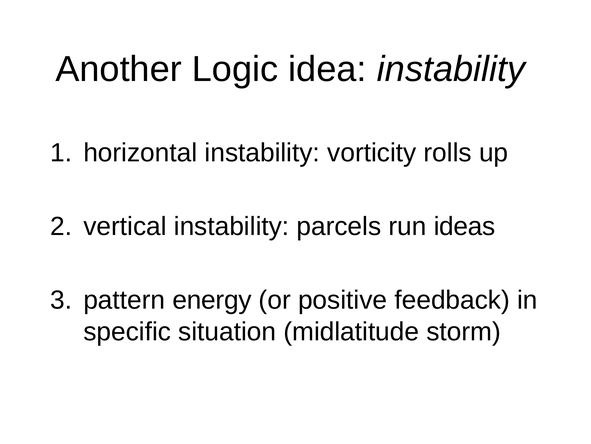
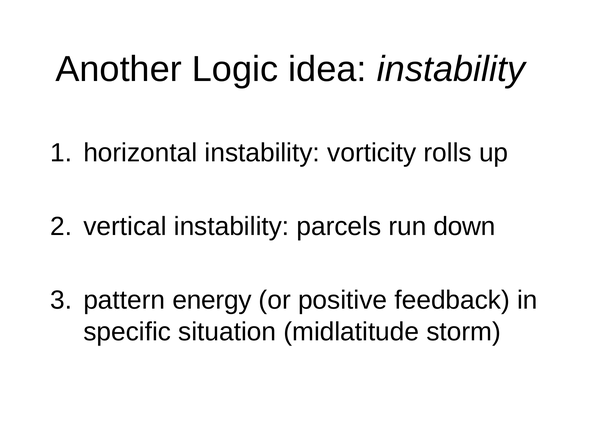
ideas: ideas -> down (465, 226)
